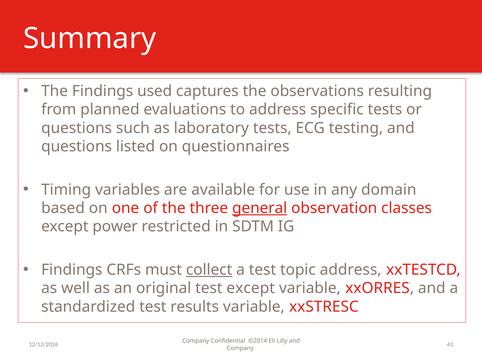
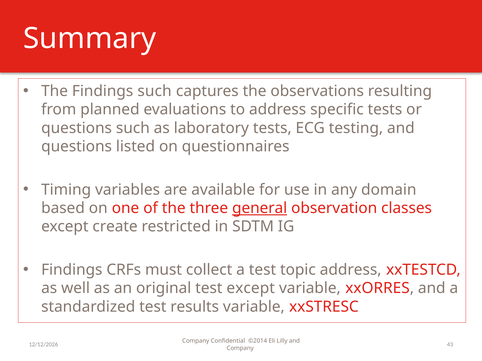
Findings used: used -> such (155, 91)
power: power -> create (115, 227)
collect underline: present -> none (209, 270)
